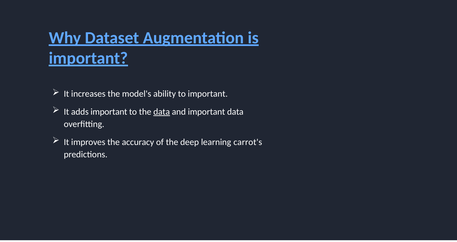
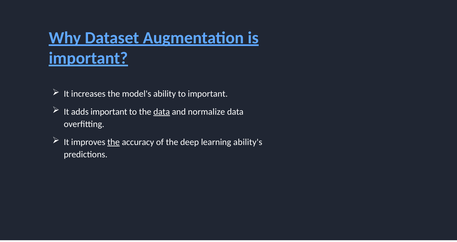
and important: important -> normalize (206, 112)
the underline: none -> present (114, 142)
carrot's: carrot's -> ability's (248, 142)
